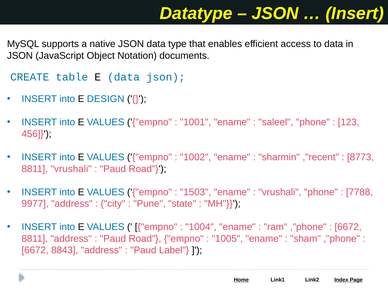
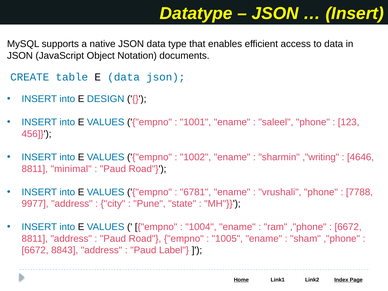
,"recent: ,"recent -> ,"writing (321, 157)
8773: 8773 -> 4646 (361, 157)
8811 vrushali: vrushali -> minimal (71, 169)
1503: 1503 -> 6781 (196, 192)
